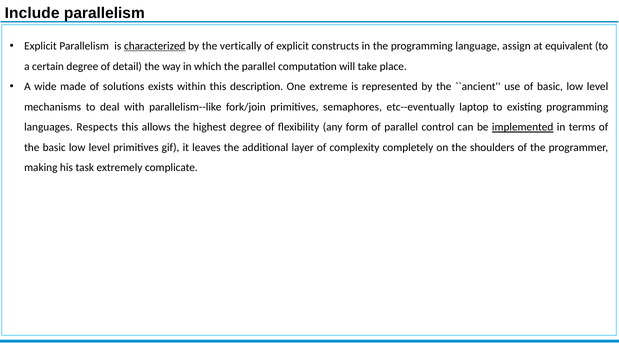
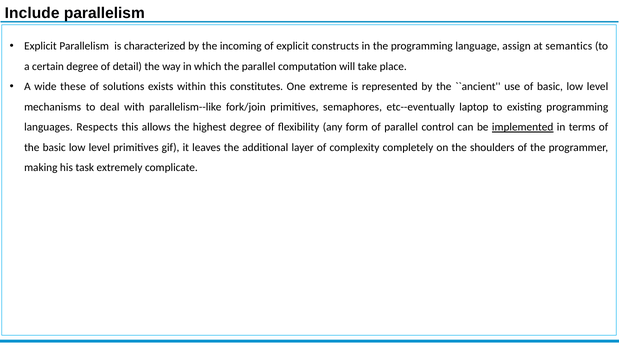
characterized underline: present -> none (155, 46)
vertically: vertically -> incoming (241, 46)
equivalent: equivalent -> semantics (569, 46)
made: made -> these (73, 87)
description: description -> constitutes (257, 87)
